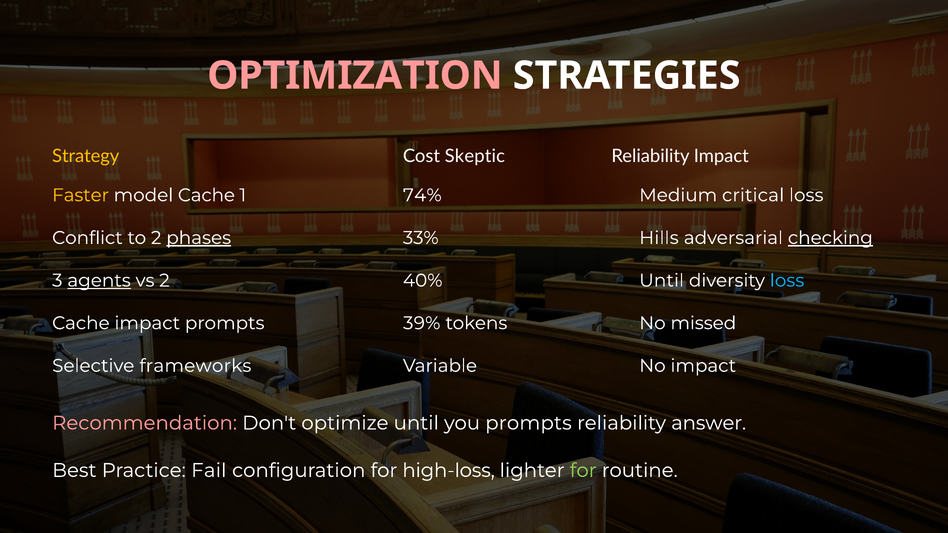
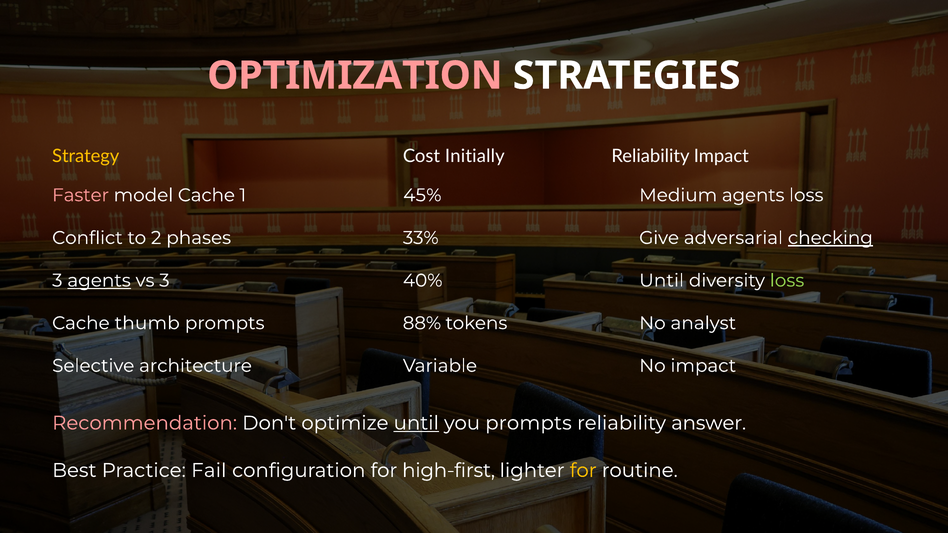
Skeptic: Skeptic -> Initially (475, 156)
Faster colour: yellow -> pink (81, 195)
74%: 74% -> 45% (422, 195)
Medium critical: critical -> agents (753, 195)
phases underline: present -> none (199, 238)
Hills: Hills -> Give (659, 238)
vs 2: 2 -> 3 (164, 281)
loss colour: light blue -> light green (787, 281)
Cache impact: impact -> thumb (147, 323)
39%: 39% -> 88% (422, 323)
missed: missed -> analyst (703, 323)
frameworks: frameworks -> architecture (195, 366)
until underline: none -> present (416, 423)
high-loss: high-loss -> high-first (449, 471)
for colour: light green -> yellow (583, 471)
